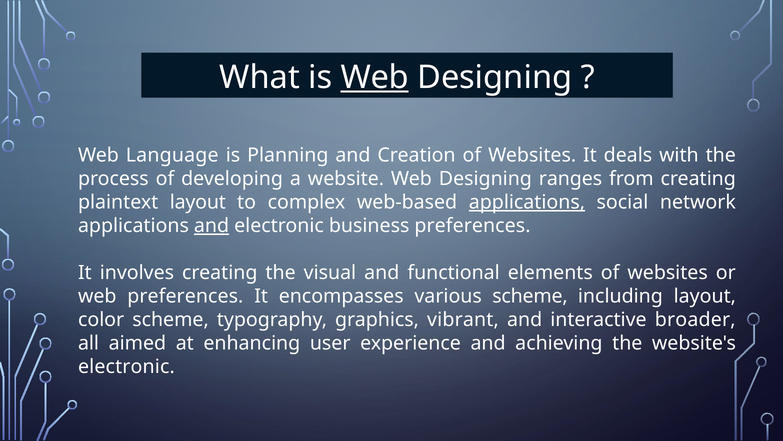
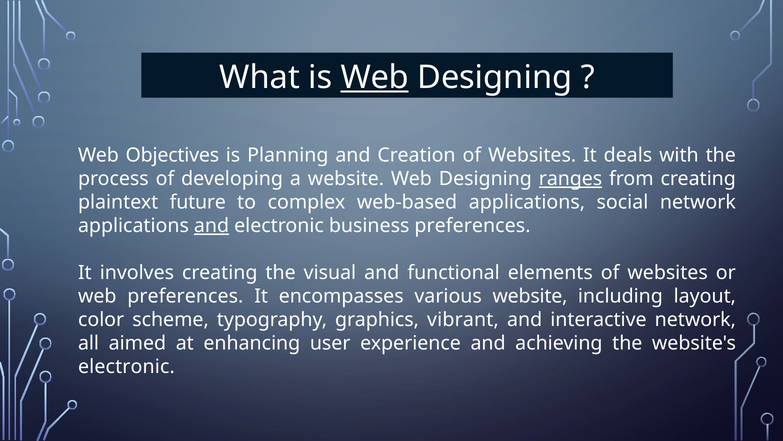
Language: Language -> Objectives (172, 155)
ranges underline: none -> present (571, 179)
plaintext layout: layout -> future (198, 202)
applications underline: present -> none (527, 202)
various scheme: scheme -> website (530, 296)
interactive broader: broader -> network (695, 320)
